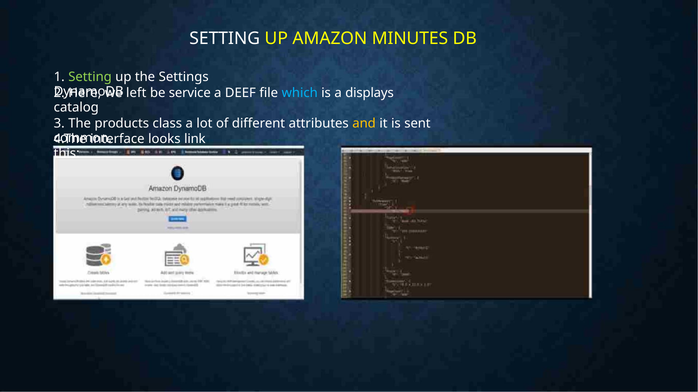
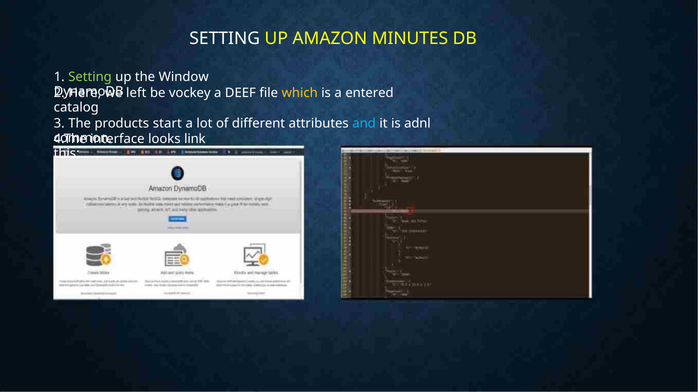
Settings: Settings -> Window (184, 77)
service: service -> vockey (190, 93)
which colour: light blue -> yellow (300, 93)
displays: displays -> entered (369, 93)
class: class -> start (167, 124)
and colour: yellow -> light blue (364, 124)
sent: sent -> adnl (417, 124)
